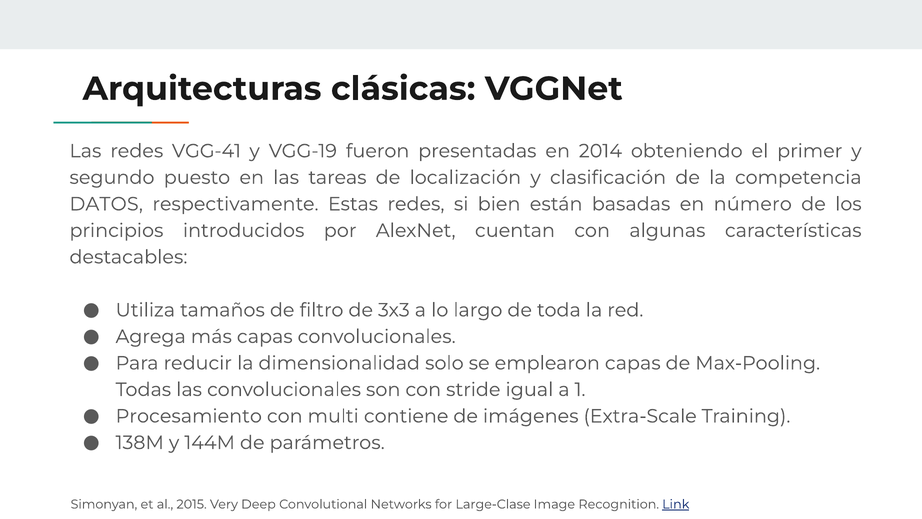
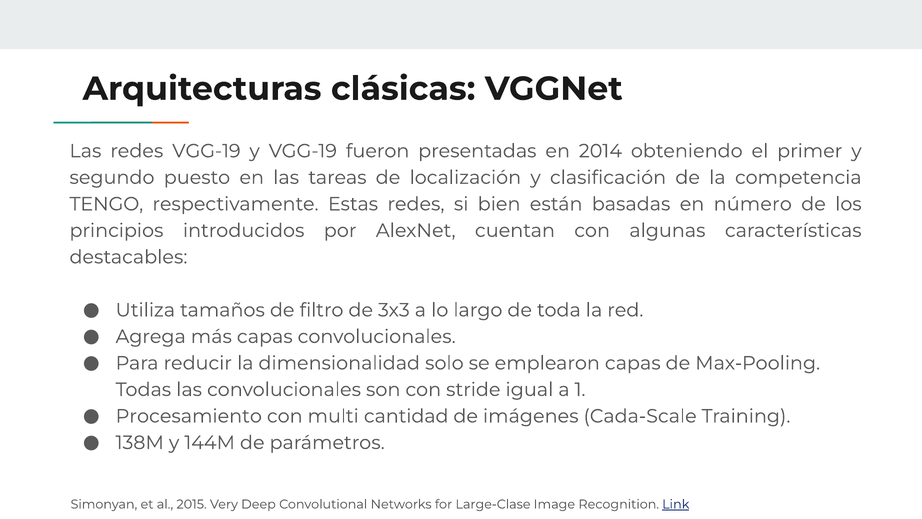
redes VGG-41: VGG-41 -> VGG-19 (206, 151)
DATOS: DATOS -> TENGO (106, 204)
contiene: contiene -> cantidad (406, 416)
Extra-Scale: Extra-Scale -> Cada-Scale (640, 416)
